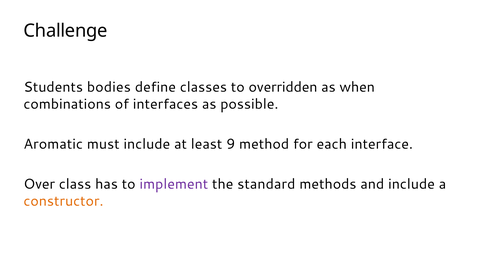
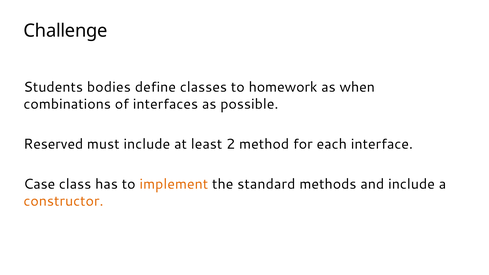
overridden: overridden -> homework (283, 87)
Aromatic: Aromatic -> Reserved (53, 144)
9: 9 -> 2 (231, 144)
Over: Over -> Case (39, 184)
implement colour: purple -> orange (174, 184)
